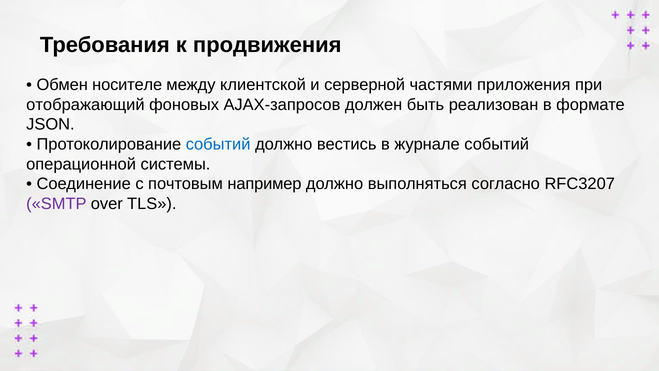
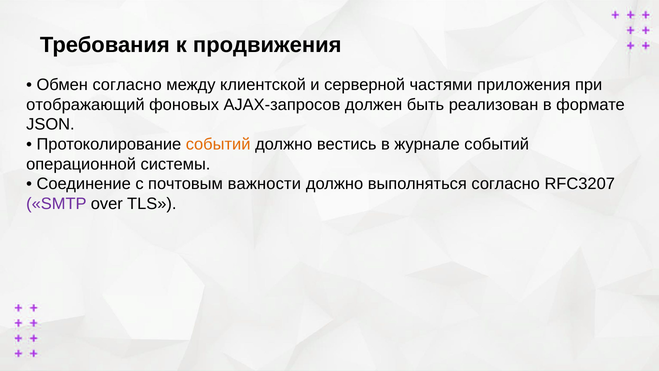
Обмен носителе: носителе -> согласно (127, 85)
событий colour: blue -> orange (218, 144)
например: например -> важности (264, 184)
